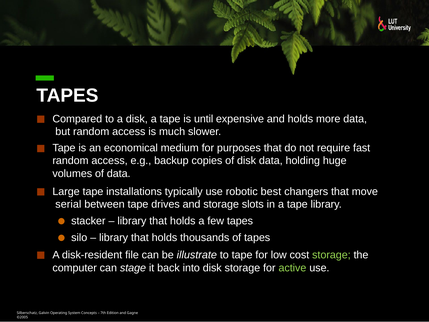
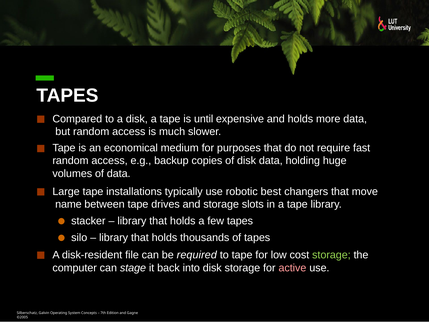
serial: serial -> name (68, 204)
illustrate: illustrate -> required (197, 255)
active colour: light green -> pink (292, 268)
